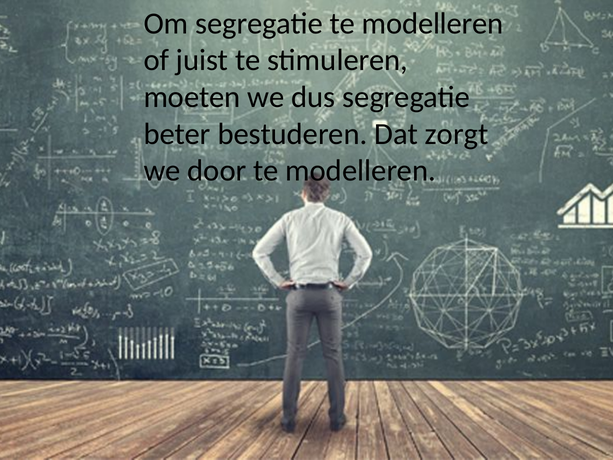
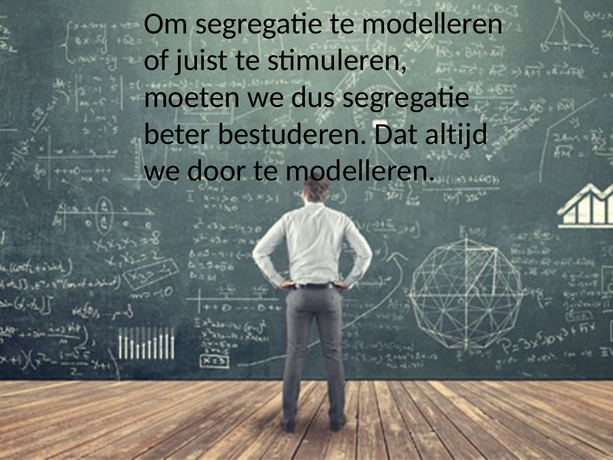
zorgt: zorgt -> altijd (456, 134)
